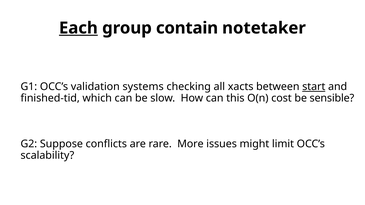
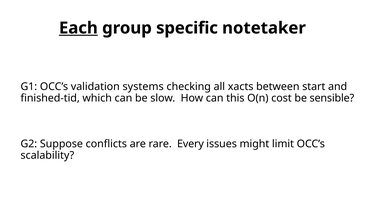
contain: contain -> specific (187, 28)
start underline: present -> none (314, 87)
More: More -> Every (190, 144)
